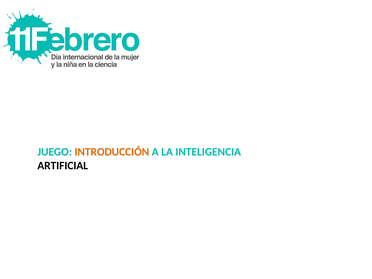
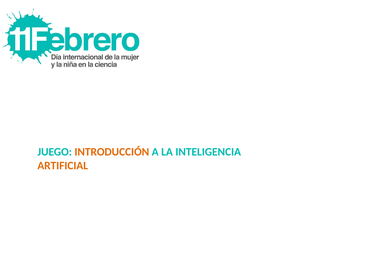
ARTIFICIAL colour: black -> orange (63, 166)
